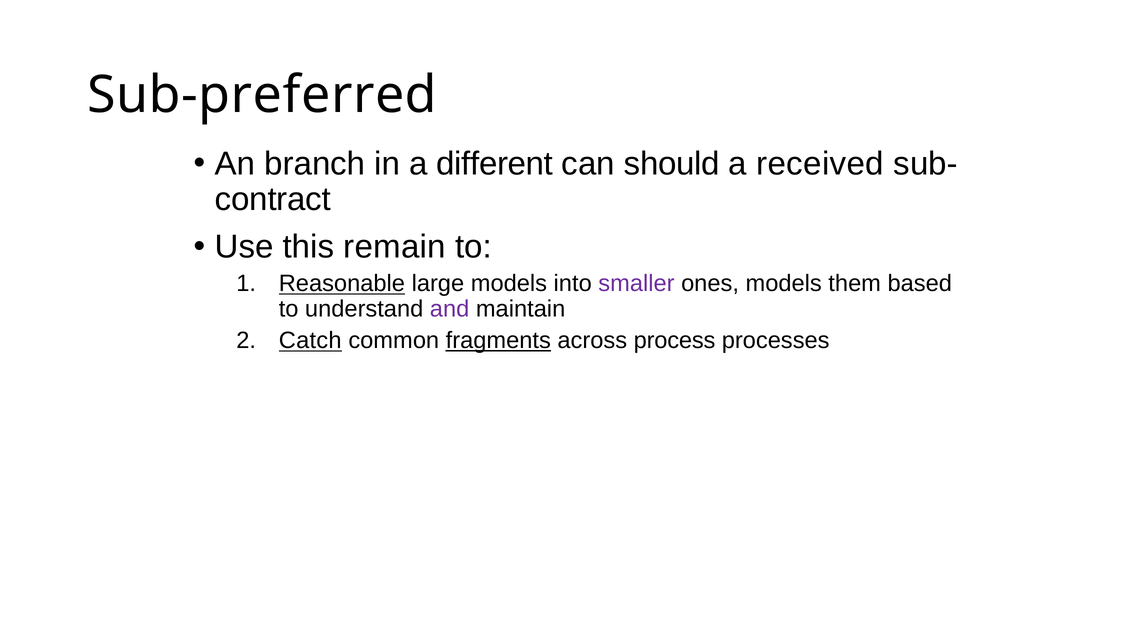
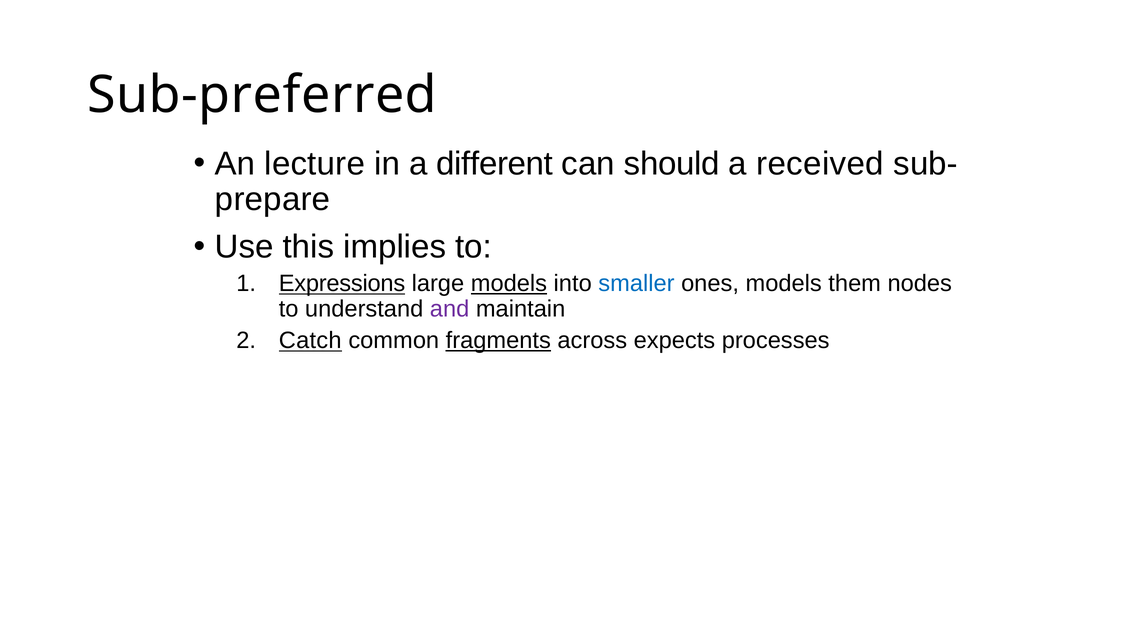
branch: branch -> lecture (315, 164)
contract: contract -> prepare (273, 199)
remain: remain -> implies (395, 247)
Reasonable: Reasonable -> Expressions (342, 284)
models underline: none -> present (509, 284)
smaller colour: purple -> blue (636, 284)
based: based -> nodes (920, 284)
process: process -> expects (674, 341)
